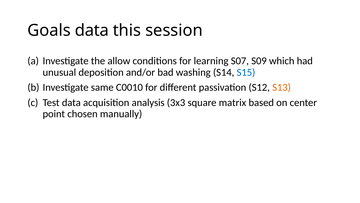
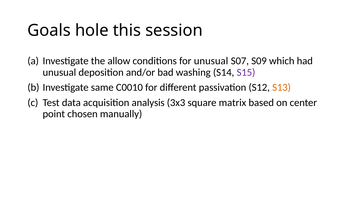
Goals data: data -> hole (92, 30)
for learning: learning -> unusual (211, 61)
S15 colour: blue -> purple (246, 72)
